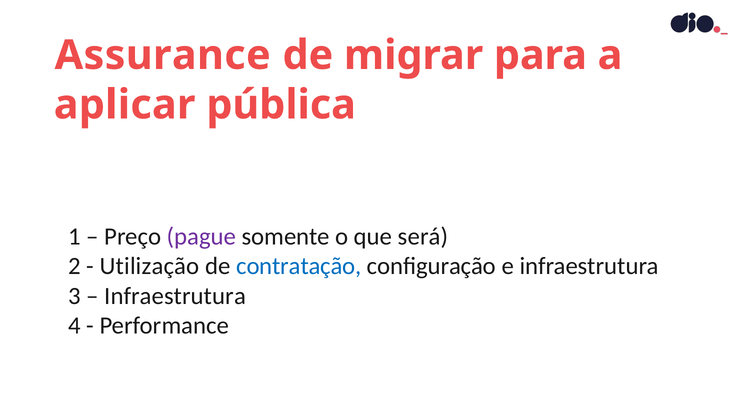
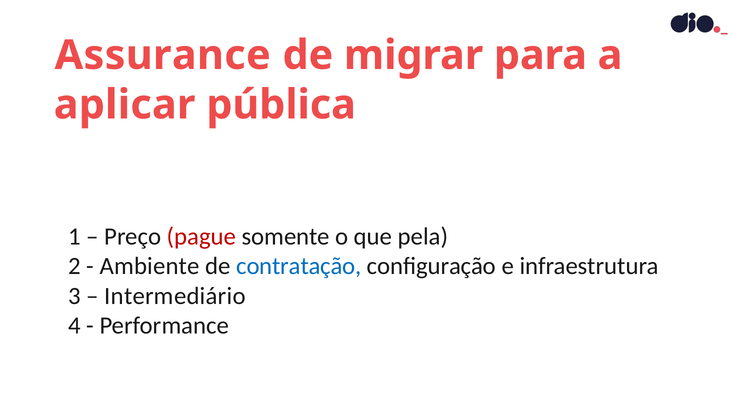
pague colour: purple -> red (201, 237)
será: será -> pela (423, 237)
Utilização: Utilização -> Ambiente (150, 266)
Infraestrutura: Infraestrutura -> Intermediário (175, 296)
